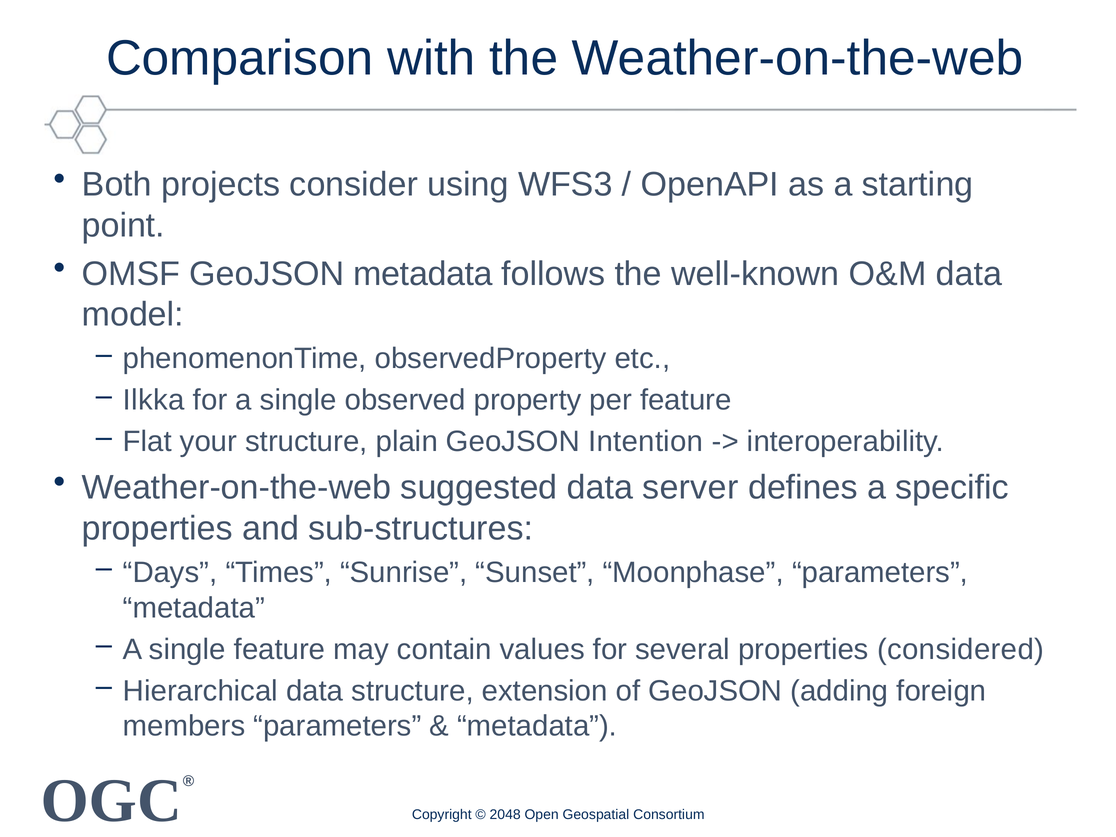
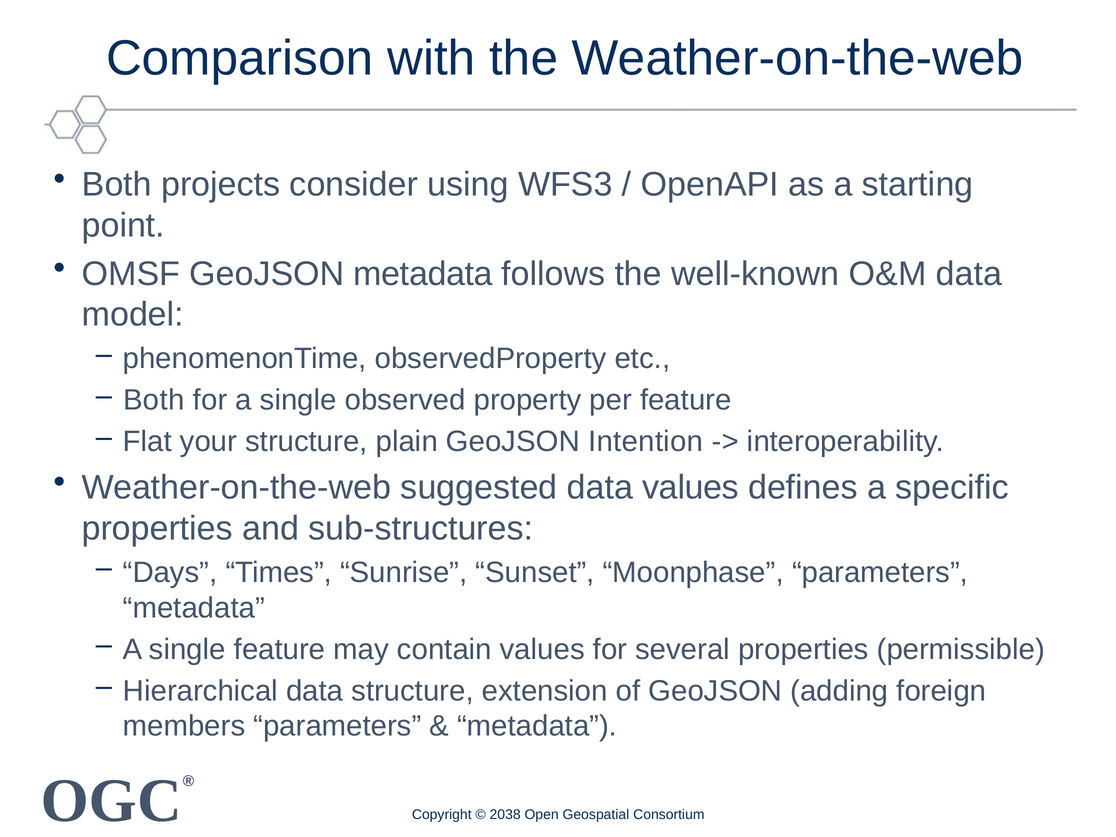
Ilkka: Ilkka -> Both (154, 400)
data server: server -> values (691, 488)
considered: considered -> permissible (961, 649)
2048: 2048 -> 2038 (505, 815)
